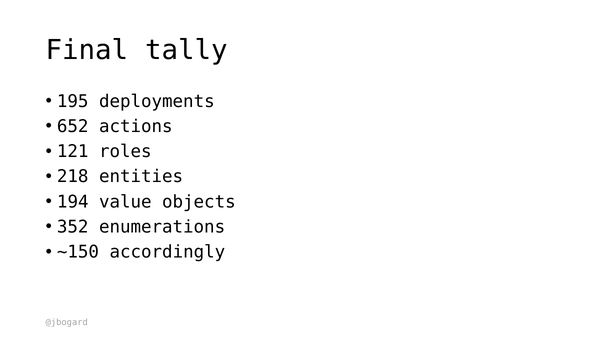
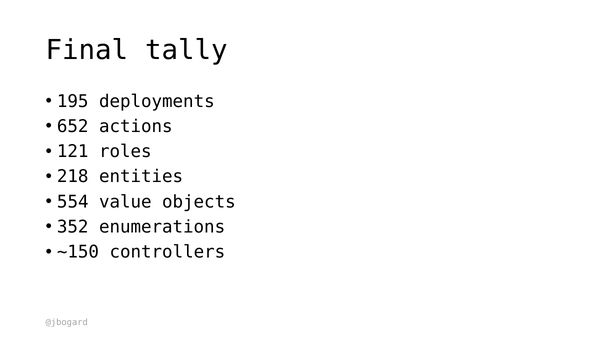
194: 194 -> 554 (73, 202)
accordingly: accordingly -> controllers (167, 252)
